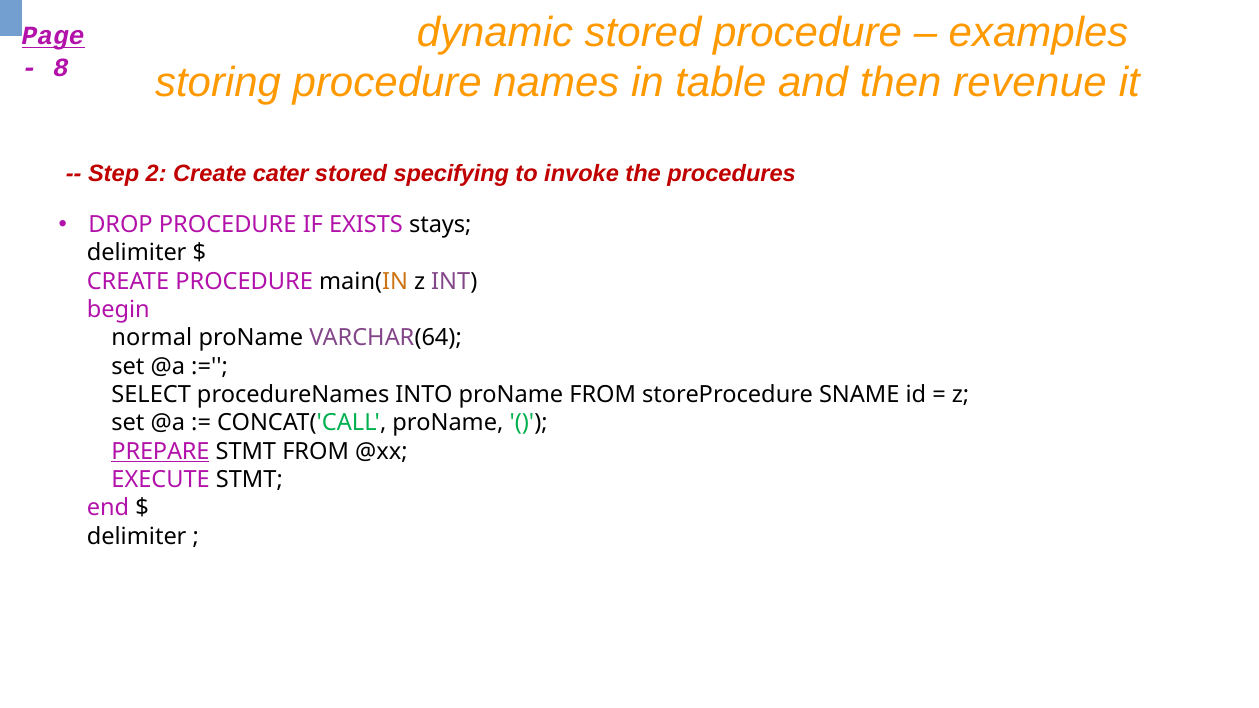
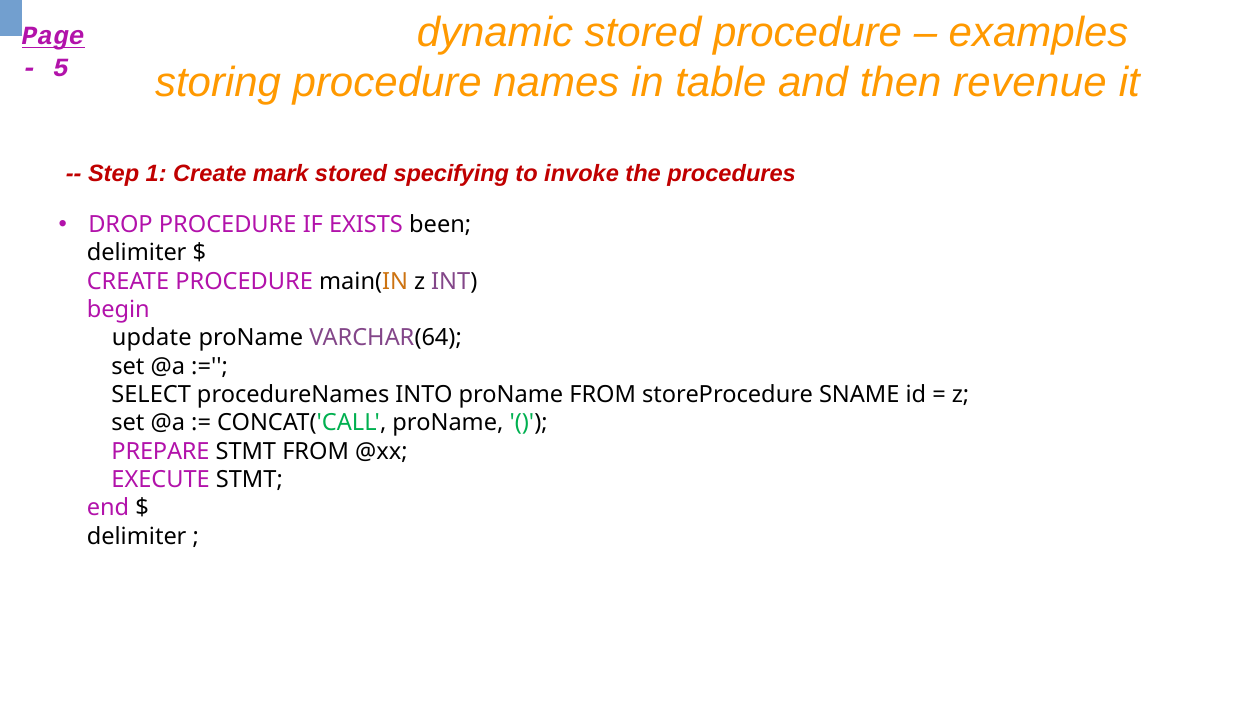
8: 8 -> 5 (61, 68)
2: 2 -> 1 (156, 174)
cater: cater -> mark (281, 174)
stays: stays -> been (440, 225)
normal: normal -> update (152, 338)
PREPARE underline: present -> none (161, 451)
